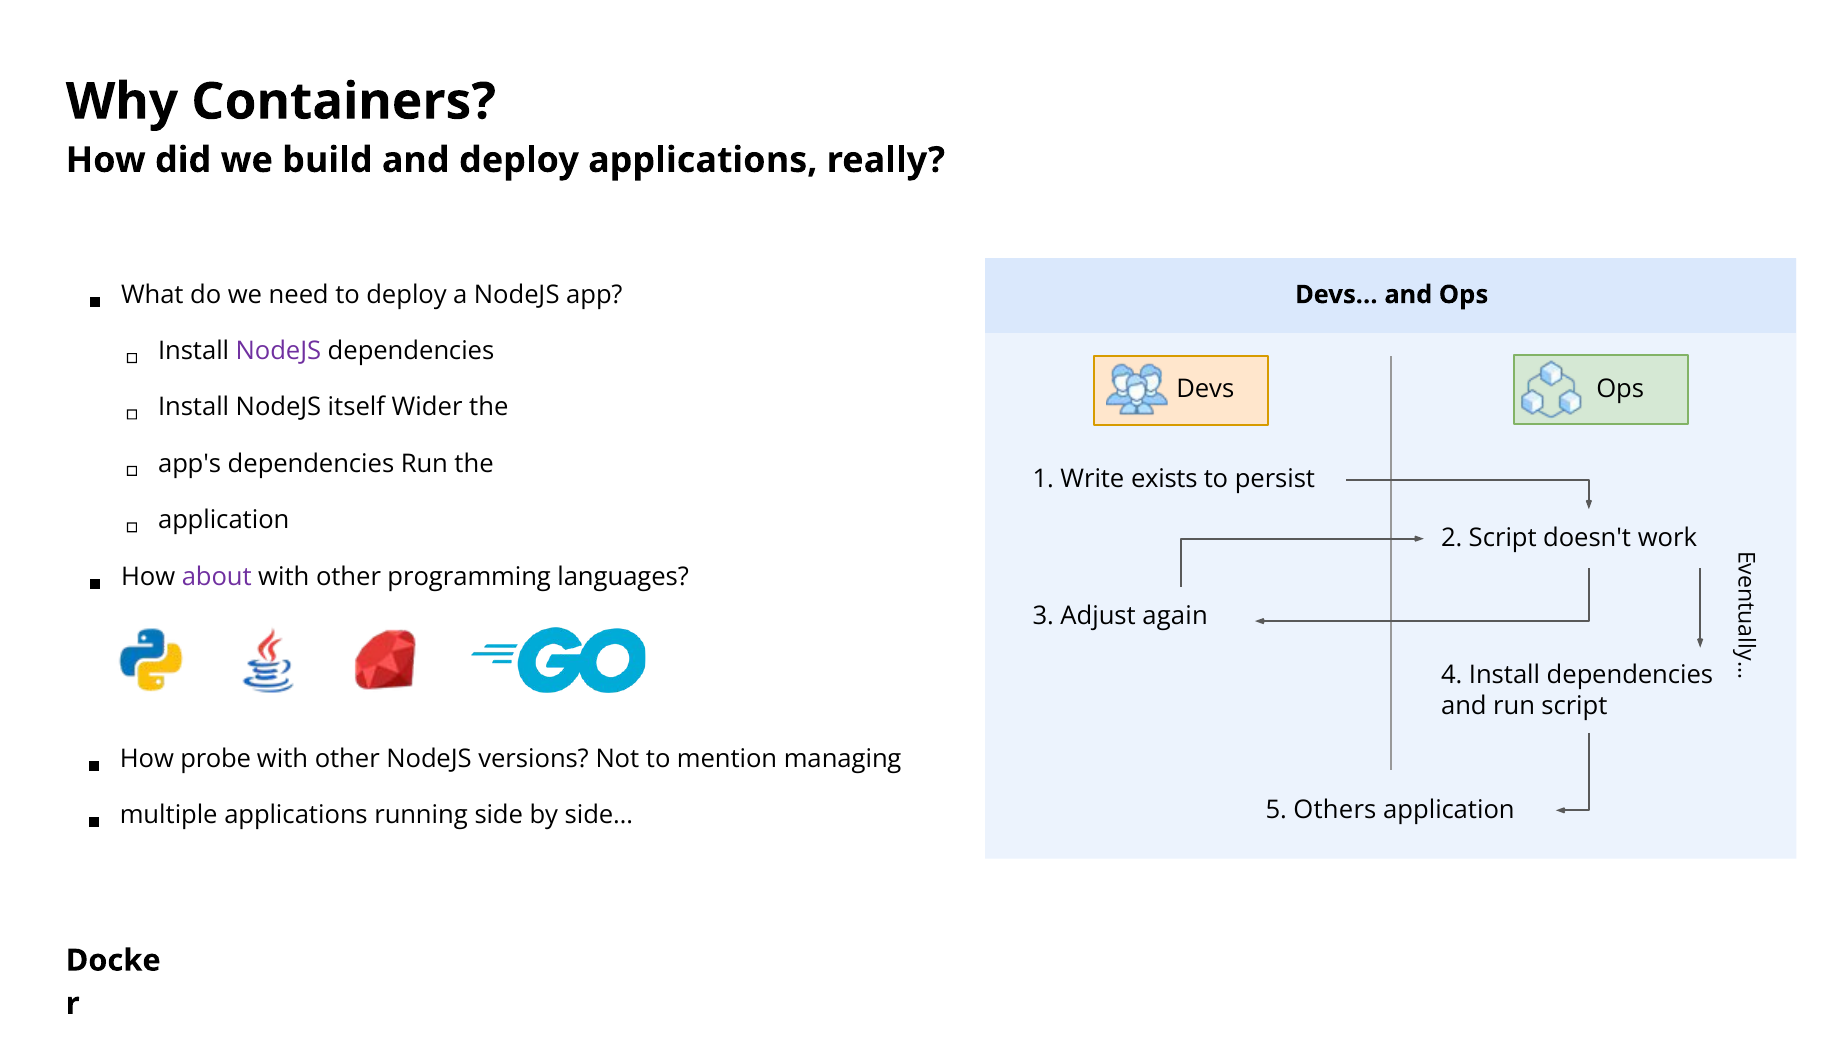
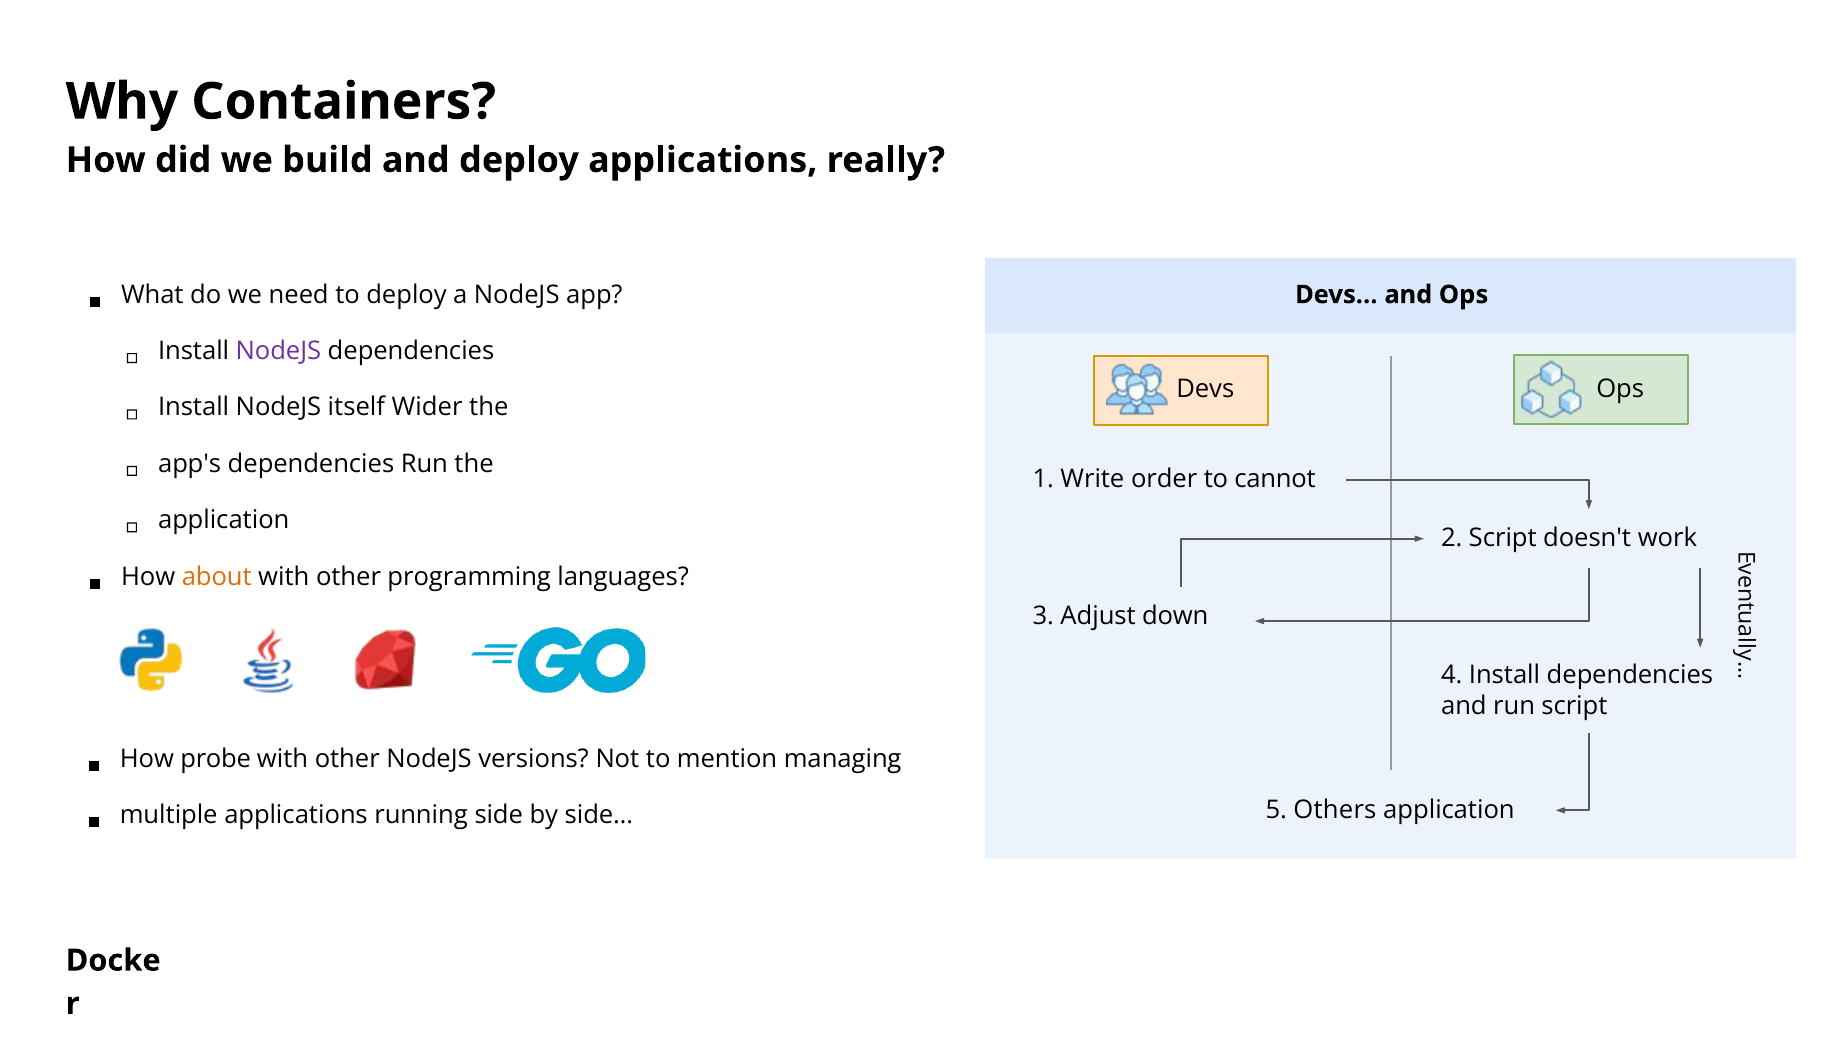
exists: exists -> order (1164, 479)
persist: persist -> cannot (1275, 479)
about colour: purple -> orange (217, 577)
again: again -> down (1175, 616)
